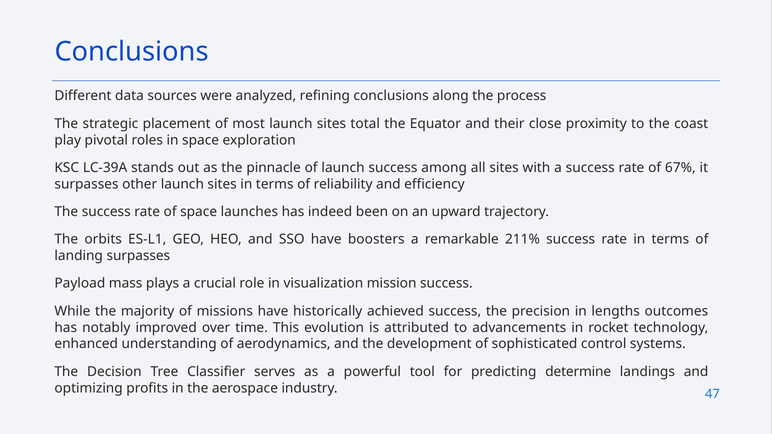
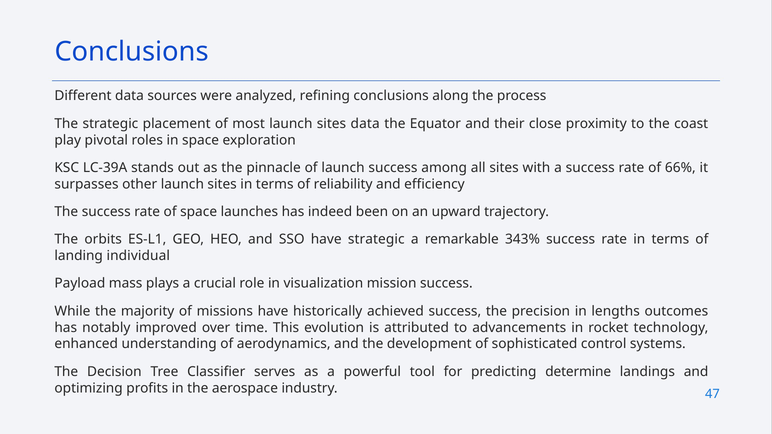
sites total: total -> data (365, 124)
67%: 67% -> 66% (680, 168)
have boosters: boosters -> strategic (376, 240)
211%: 211% -> 343% (522, 240)
landing surpasses: surpasses -> individual (138, 256)
